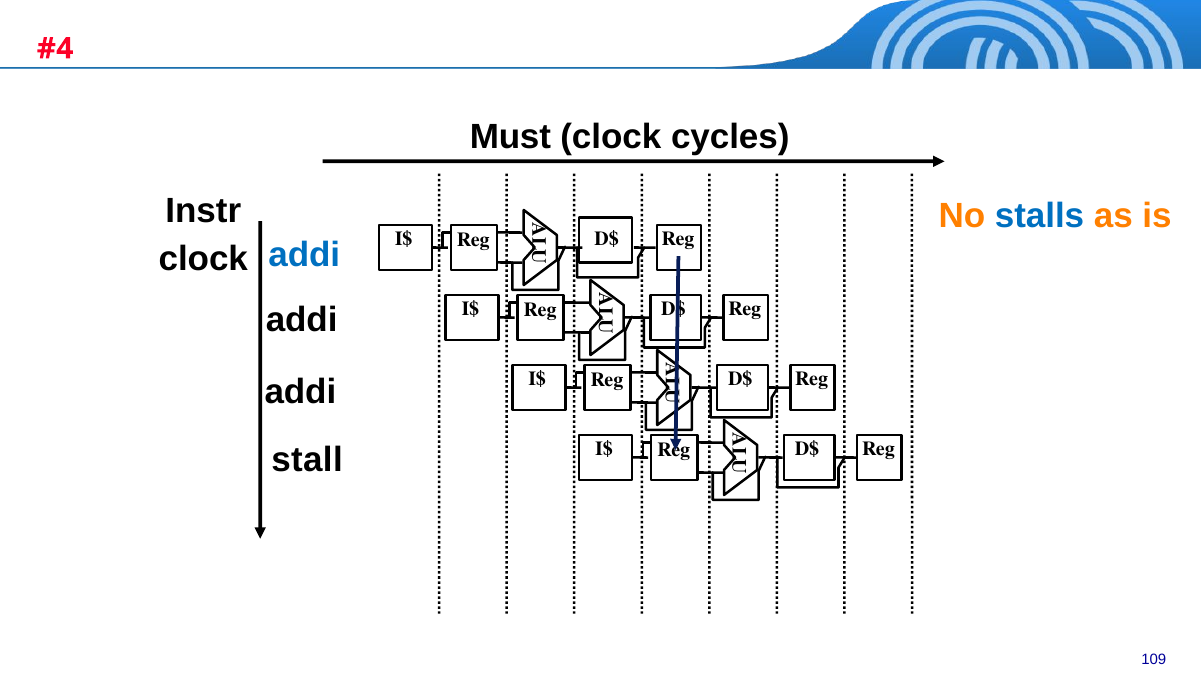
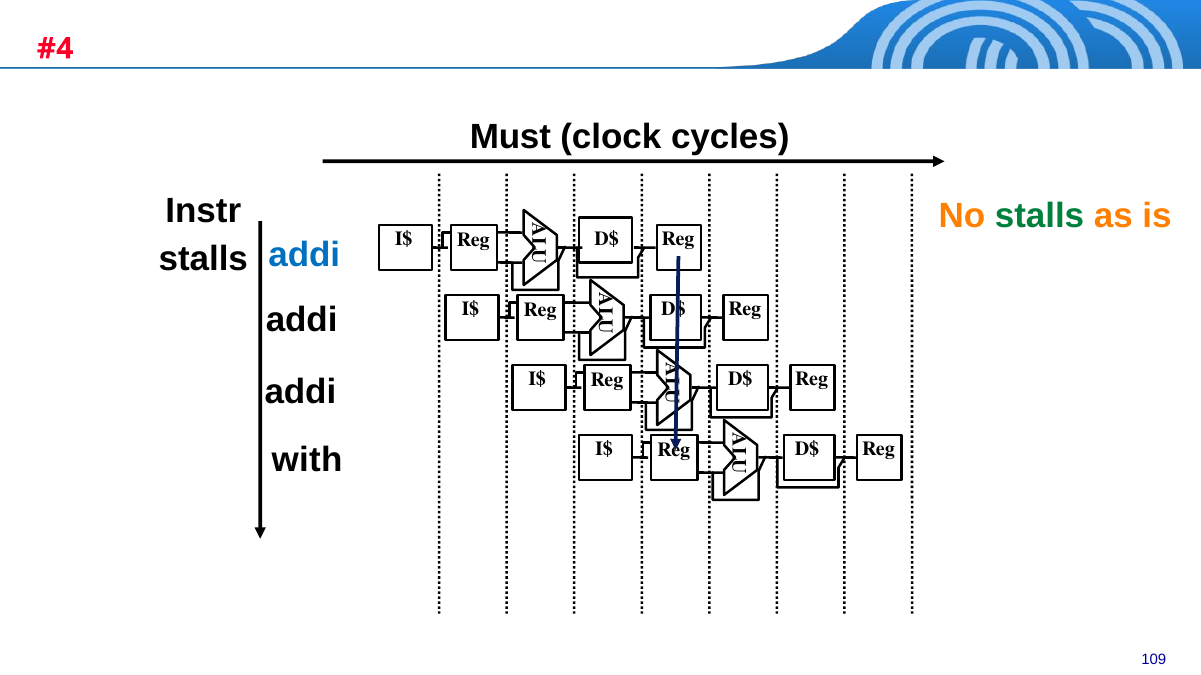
stalls colour: blue -> green (1040, 217)
clock: clock -> stalls (203, 259)
stall: stall -> with (307, 460)
